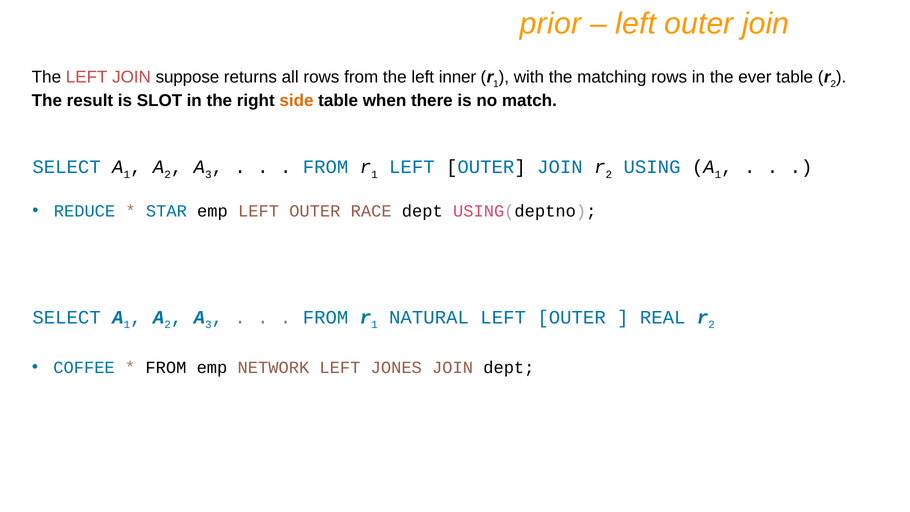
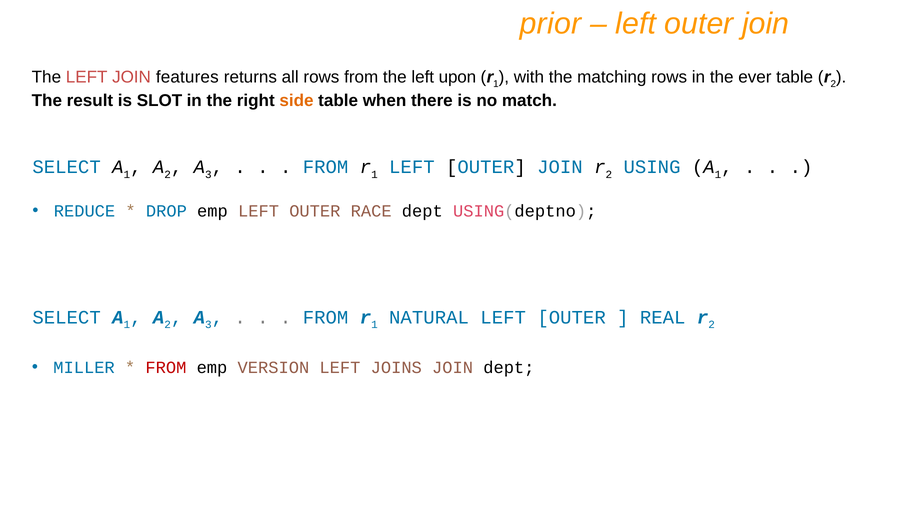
suppose: suppose -> features (187, 77)
inner: inner -> upon (457, 77)
STAR: STAR -> DROP (166, 211)
COFFEE: COFFEE -> MILLER (84, 367)
FROM colour: black -> red (166, 367)
NETWORK: NETWORK -> VERSION (273, 367)
JONES: JONES -> JOINS (396, 367)
